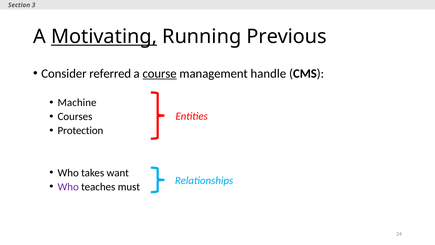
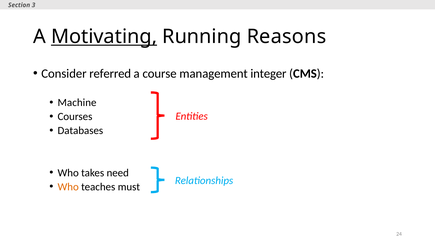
Previous: Previous -> Reasons (286, 37)
course underline: present -> none (160, 74)
handle: handle -> integer (268, 74)
Protection: Protection -> Databases (80, 131)
want: want -> need (118, 173)
Who colour: purple -> orange (68, 187)
